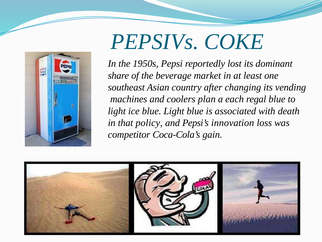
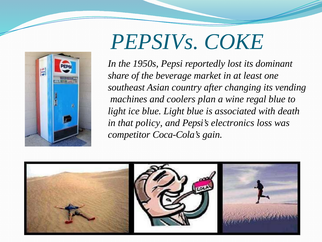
each: each -> wine (235, 99)
innovation: innovation -> electronics (233, 123)
